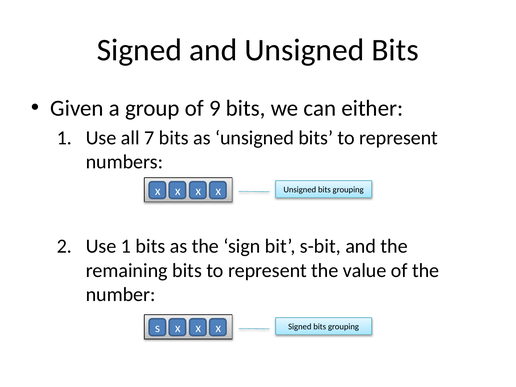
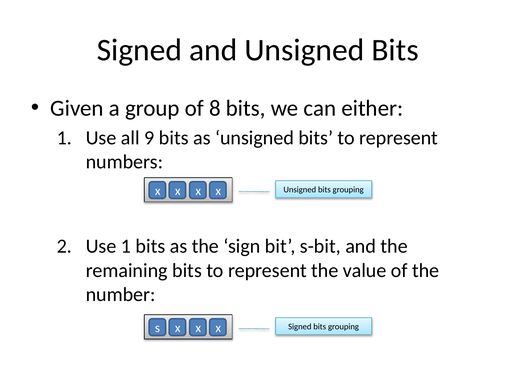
9: 9 -> 8 (215, 108)
7: 7 -> 9 (149, 138)
